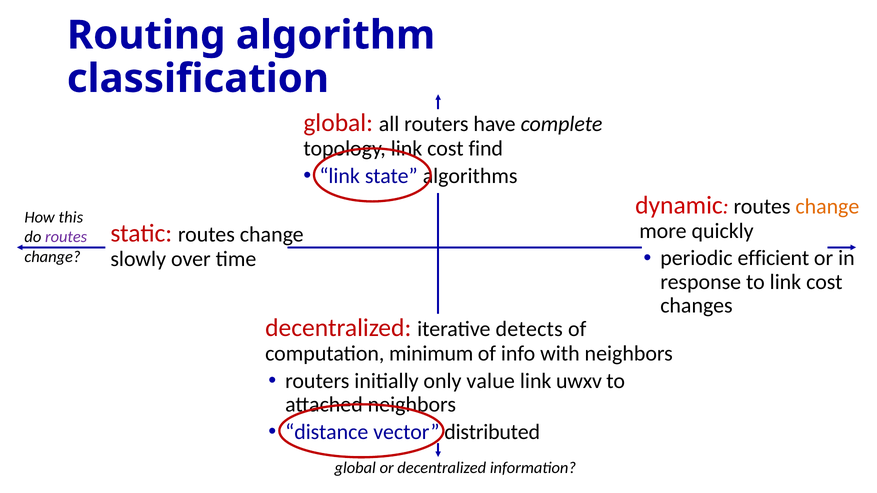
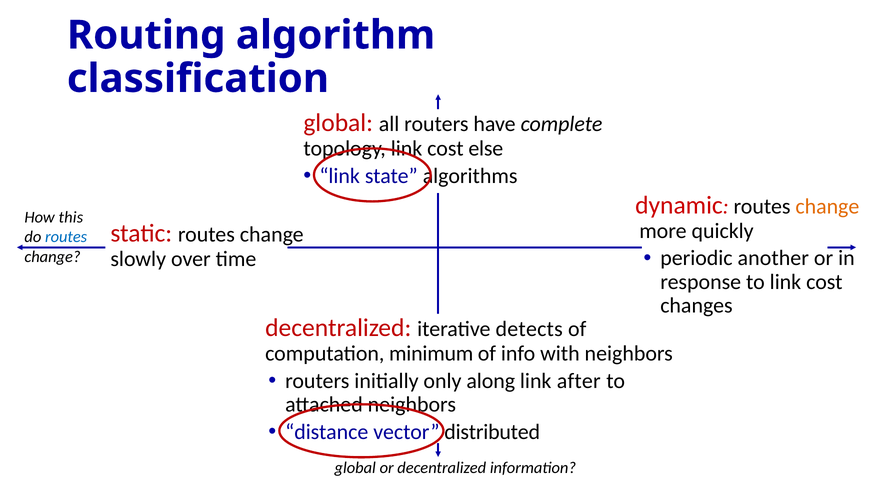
find: find -> else (486, 149)
routes colour: purple -> blue (66, 237)
efficient: efficient -> another (773, 258)
value: value -> along (491, 381)
uwxv: uwxv -> after (579, 381)
